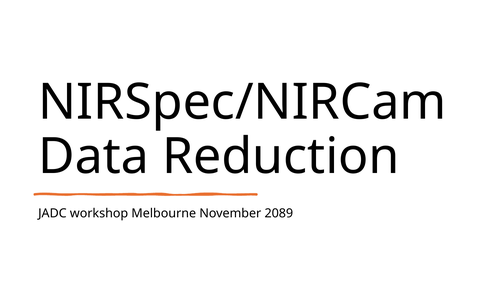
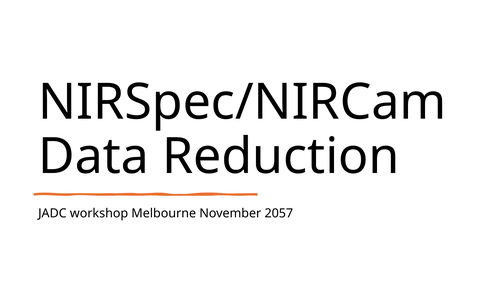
2089: 2089 -> 2057 (279, 213)
